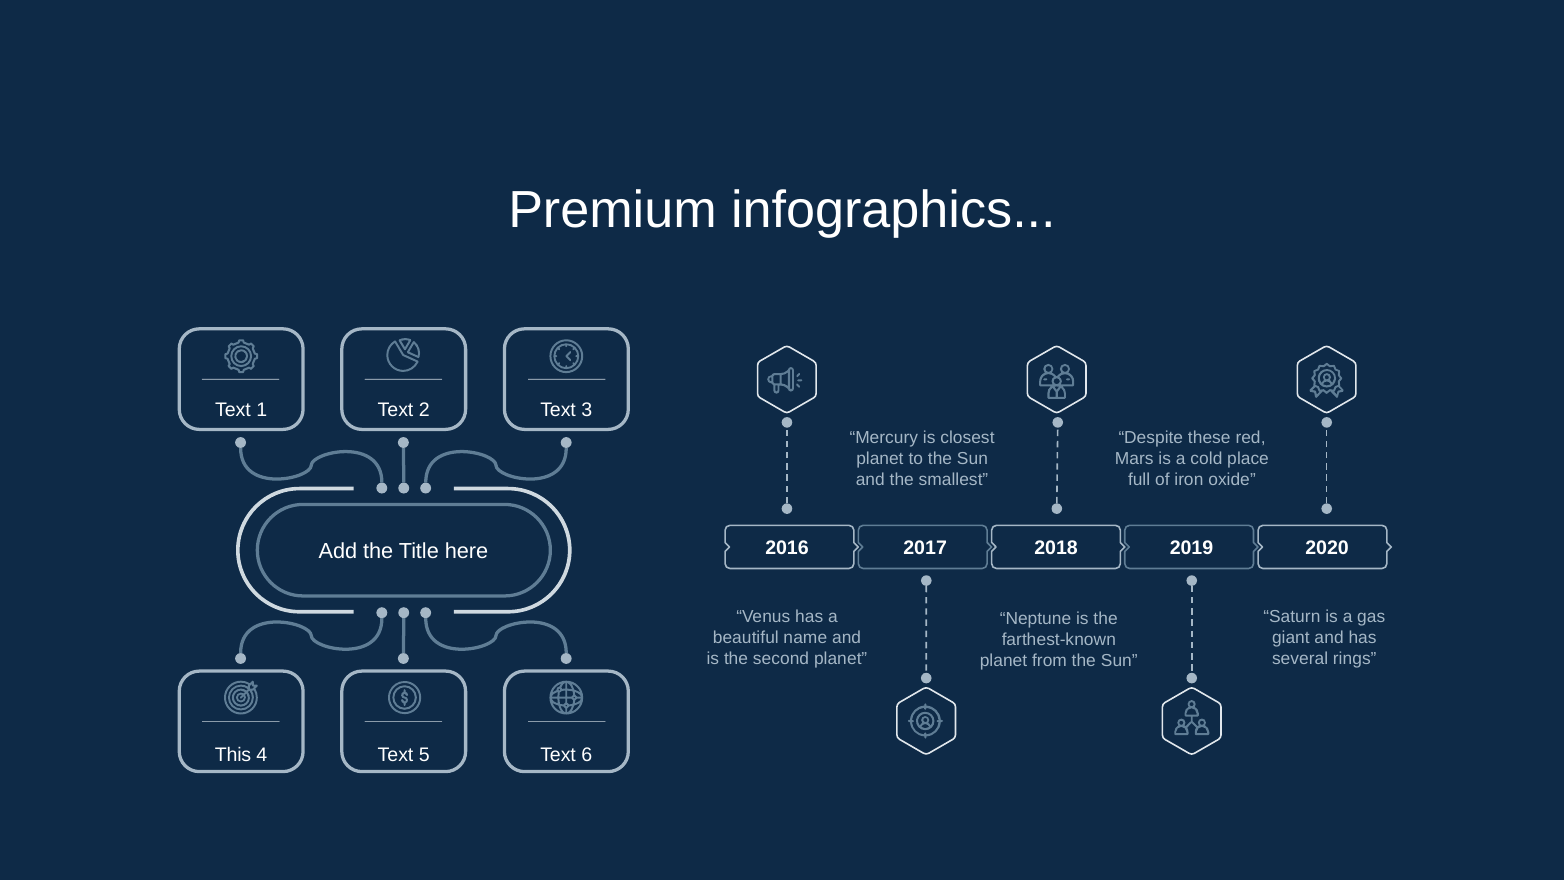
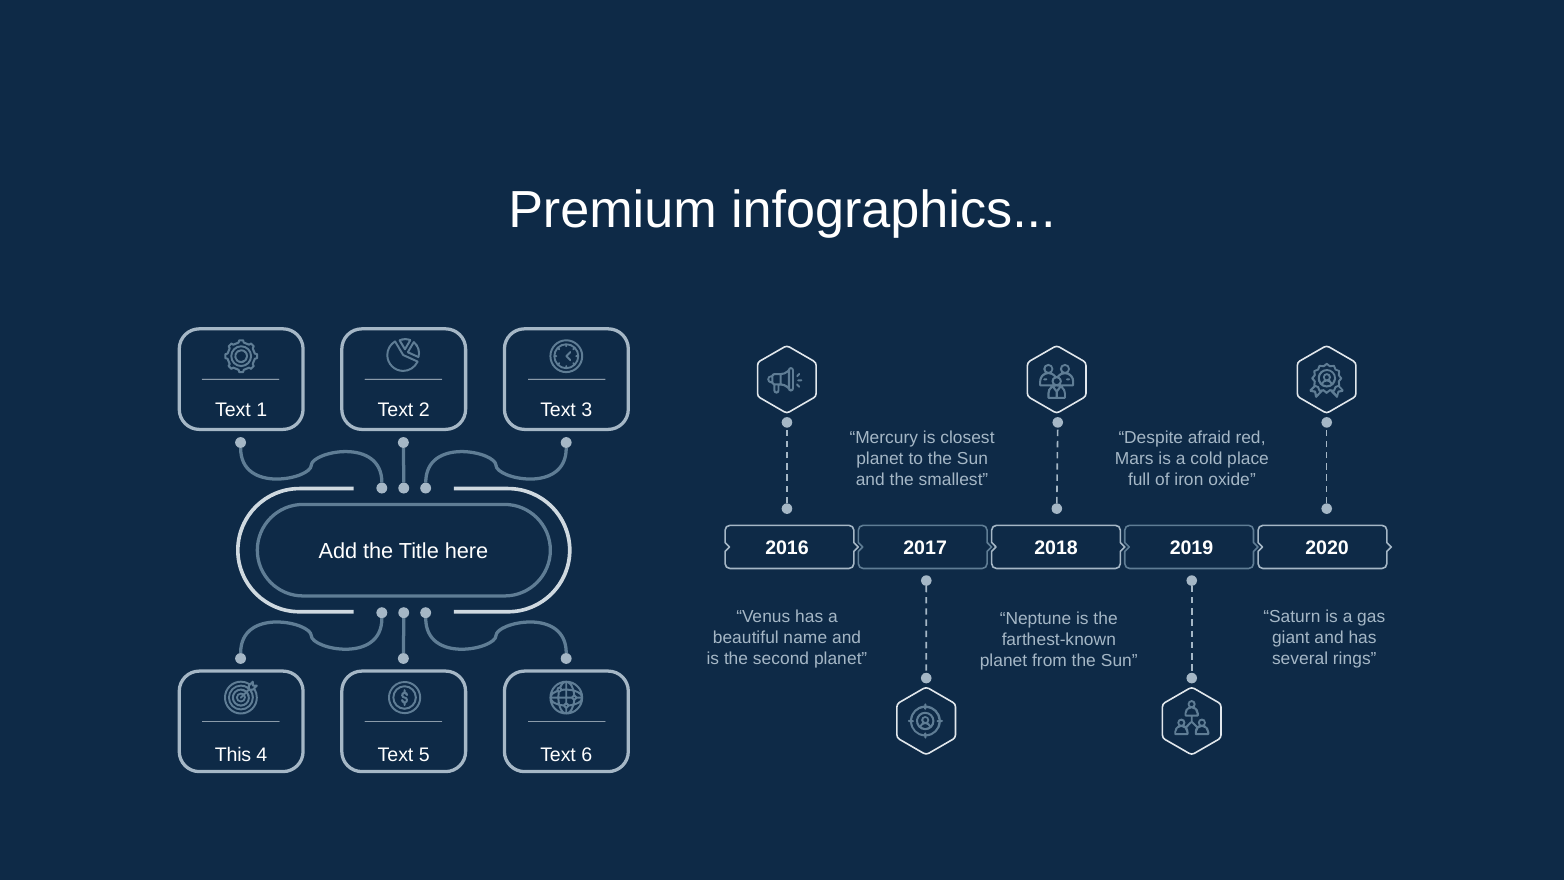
these: these -> afraid (1209, 438)
